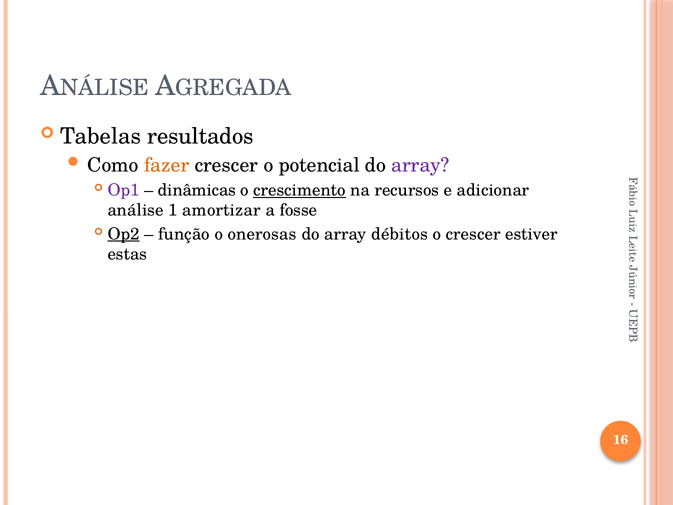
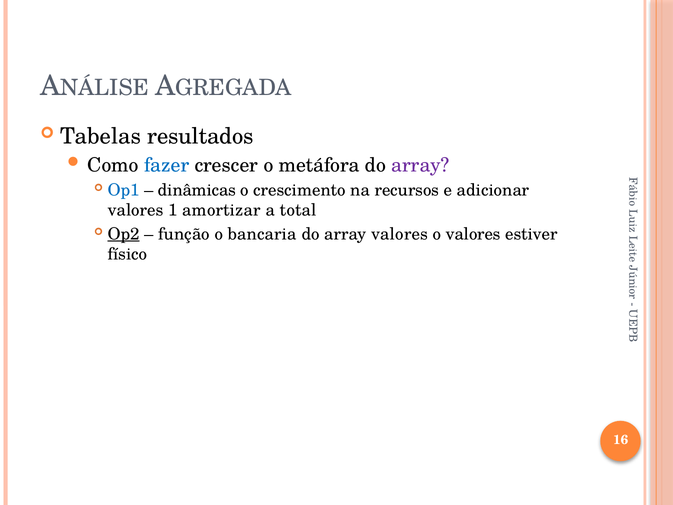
fazer colour: orange -> blue (167, 165)
potencial: potencial -> metáfora (319, 165)
Op1 colour: purple -> blue (124, 190)
crescimento underline: present -> none (300, 190)
análise: análise -> valores (136, 210)
fosse: fosse -> total (298, 210)
onerosas: onerosas -> bancaria (262, 234)
array débitos: débitos -> valores (400, 234)
o crescer: crescer -> valores (473, 234)
estas: estas -> físico (127, 254)
